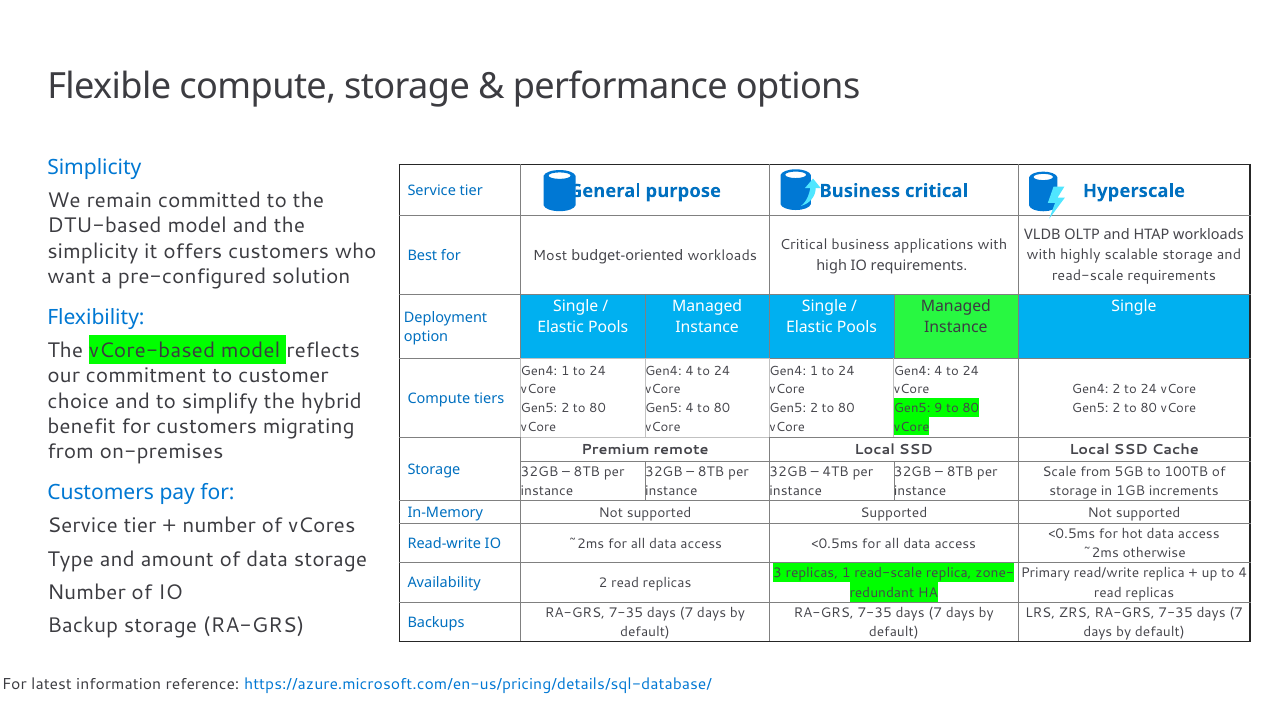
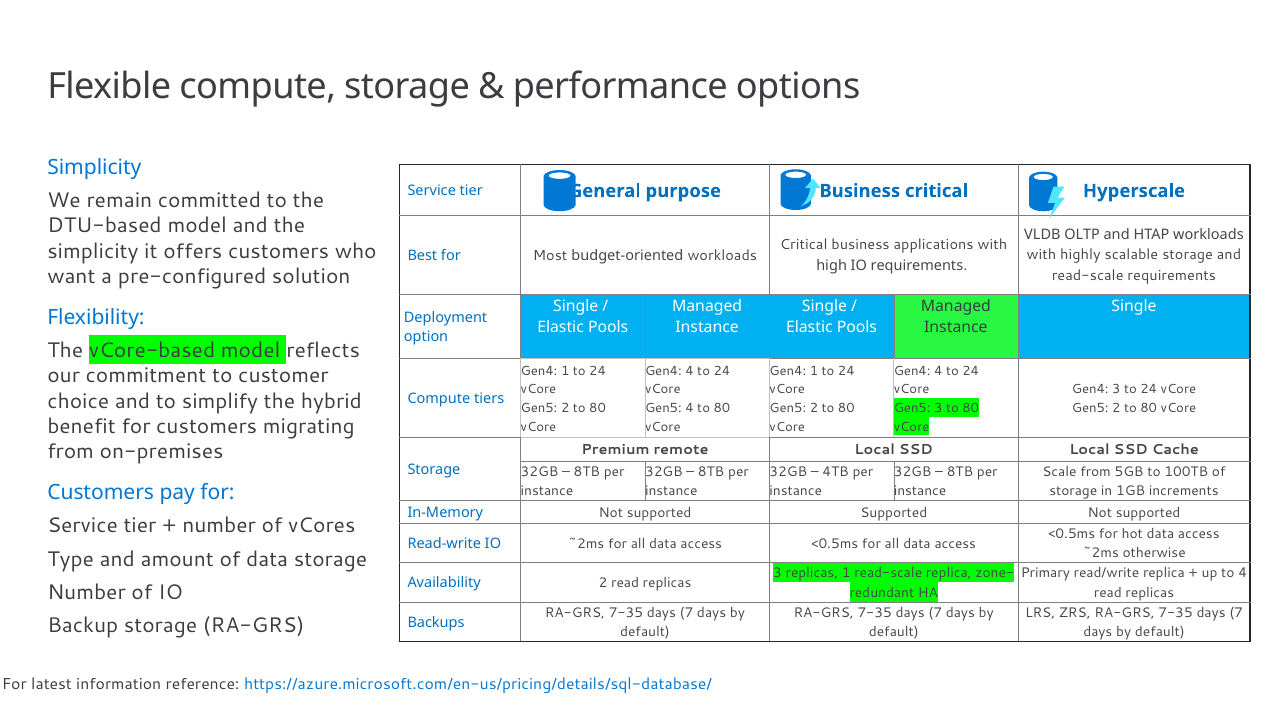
Gen4 2: 2 -> 3 (1116, 390)
Gen5 9: 9 -> 3 (938, 408)
